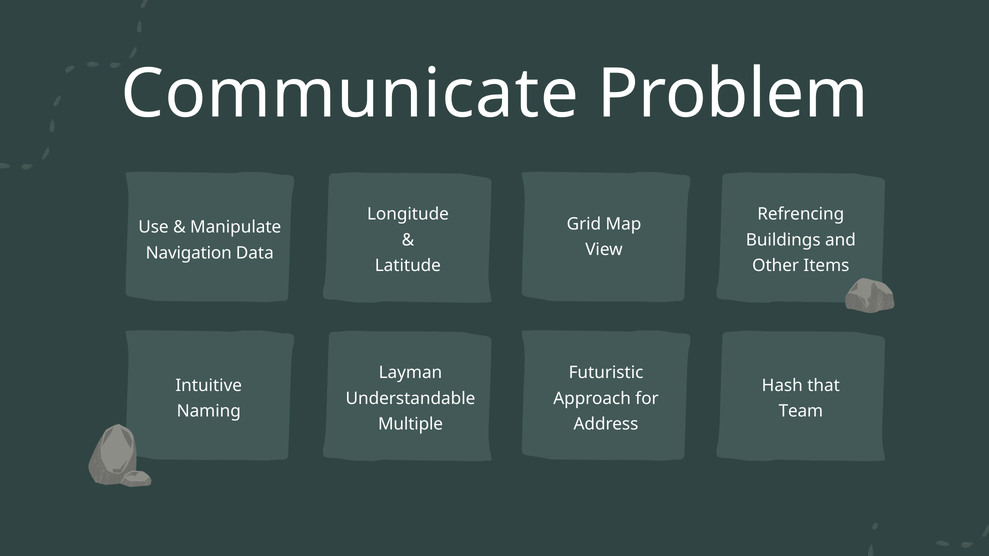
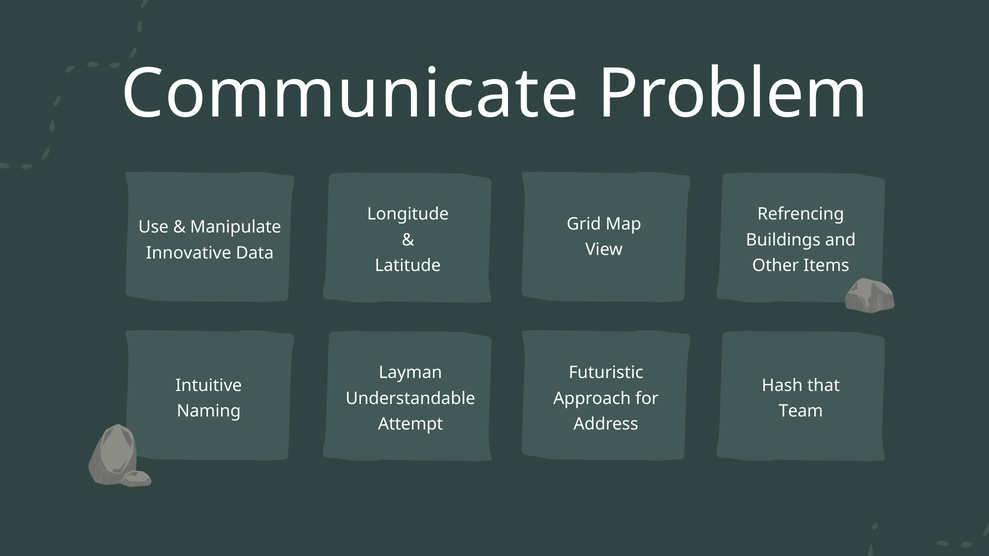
Navigation: Navigation -> Innovative (189, 253)
Multiple: Multiple -> Attempt (411, 424)
